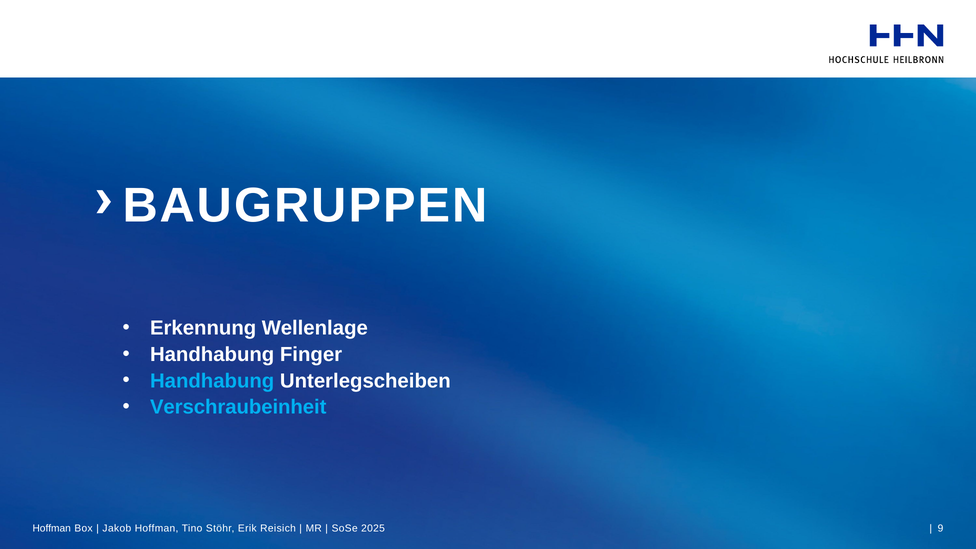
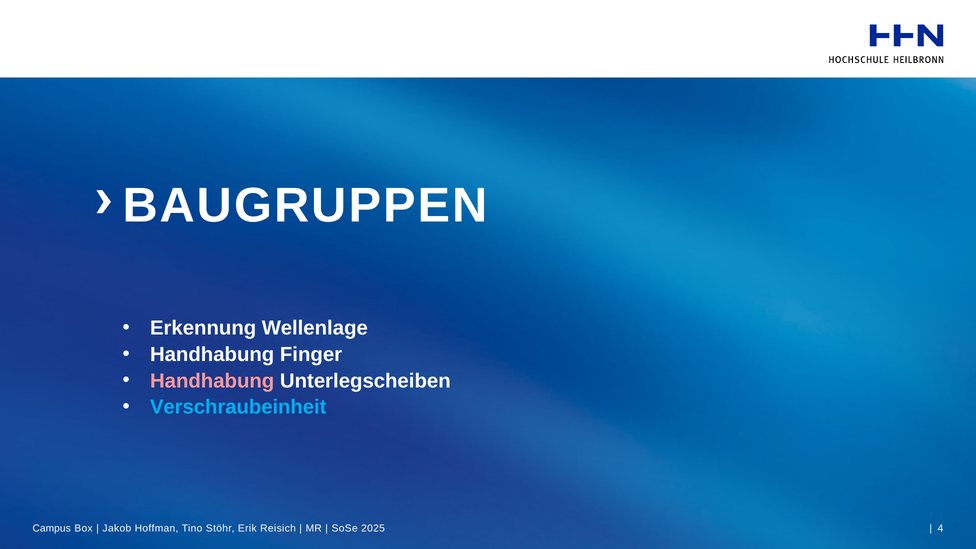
Handhabung colour: light blue -> pink (212, 381)
Hoffman: Hoffman -> Campus (52, 528)
9: 9 -> 4 (940, 528)
